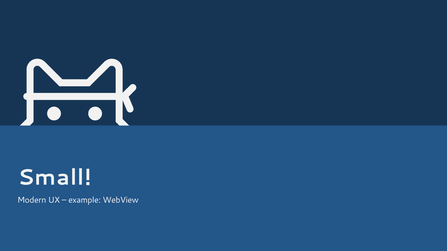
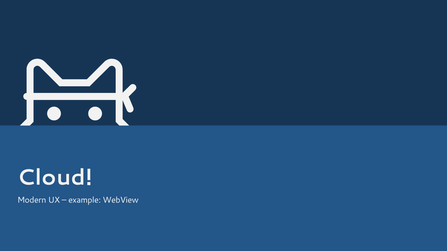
Small: Small -> Cloud (55, 178)
